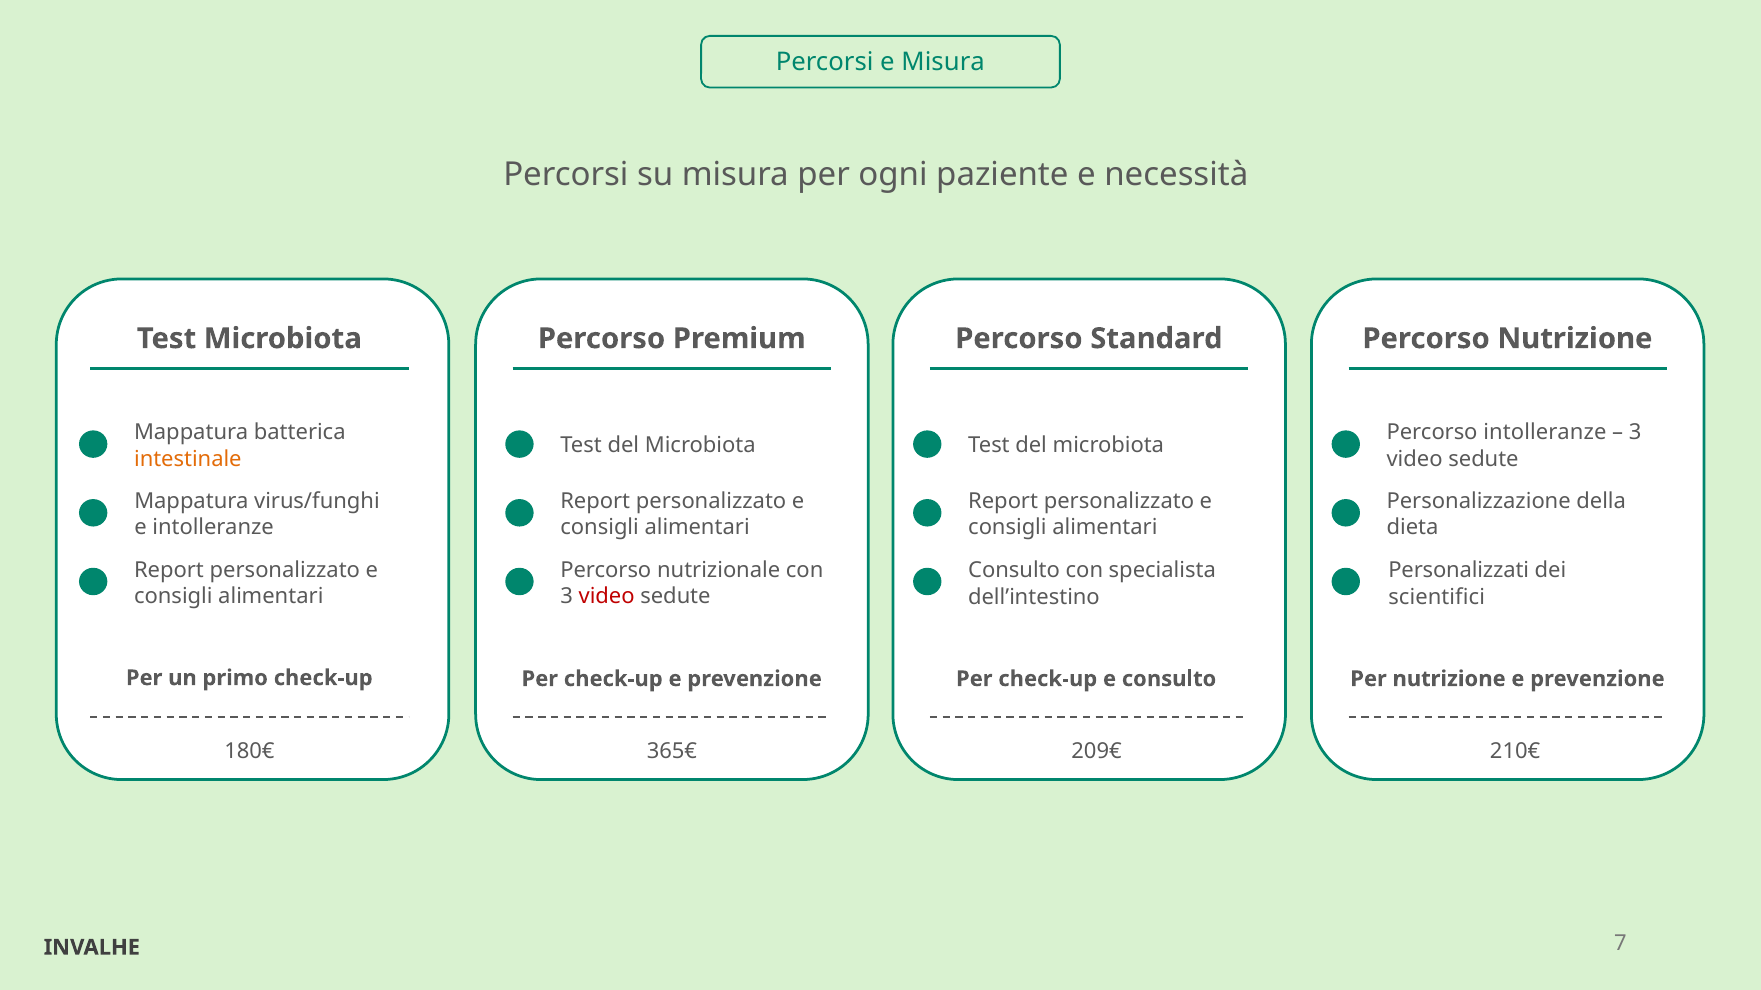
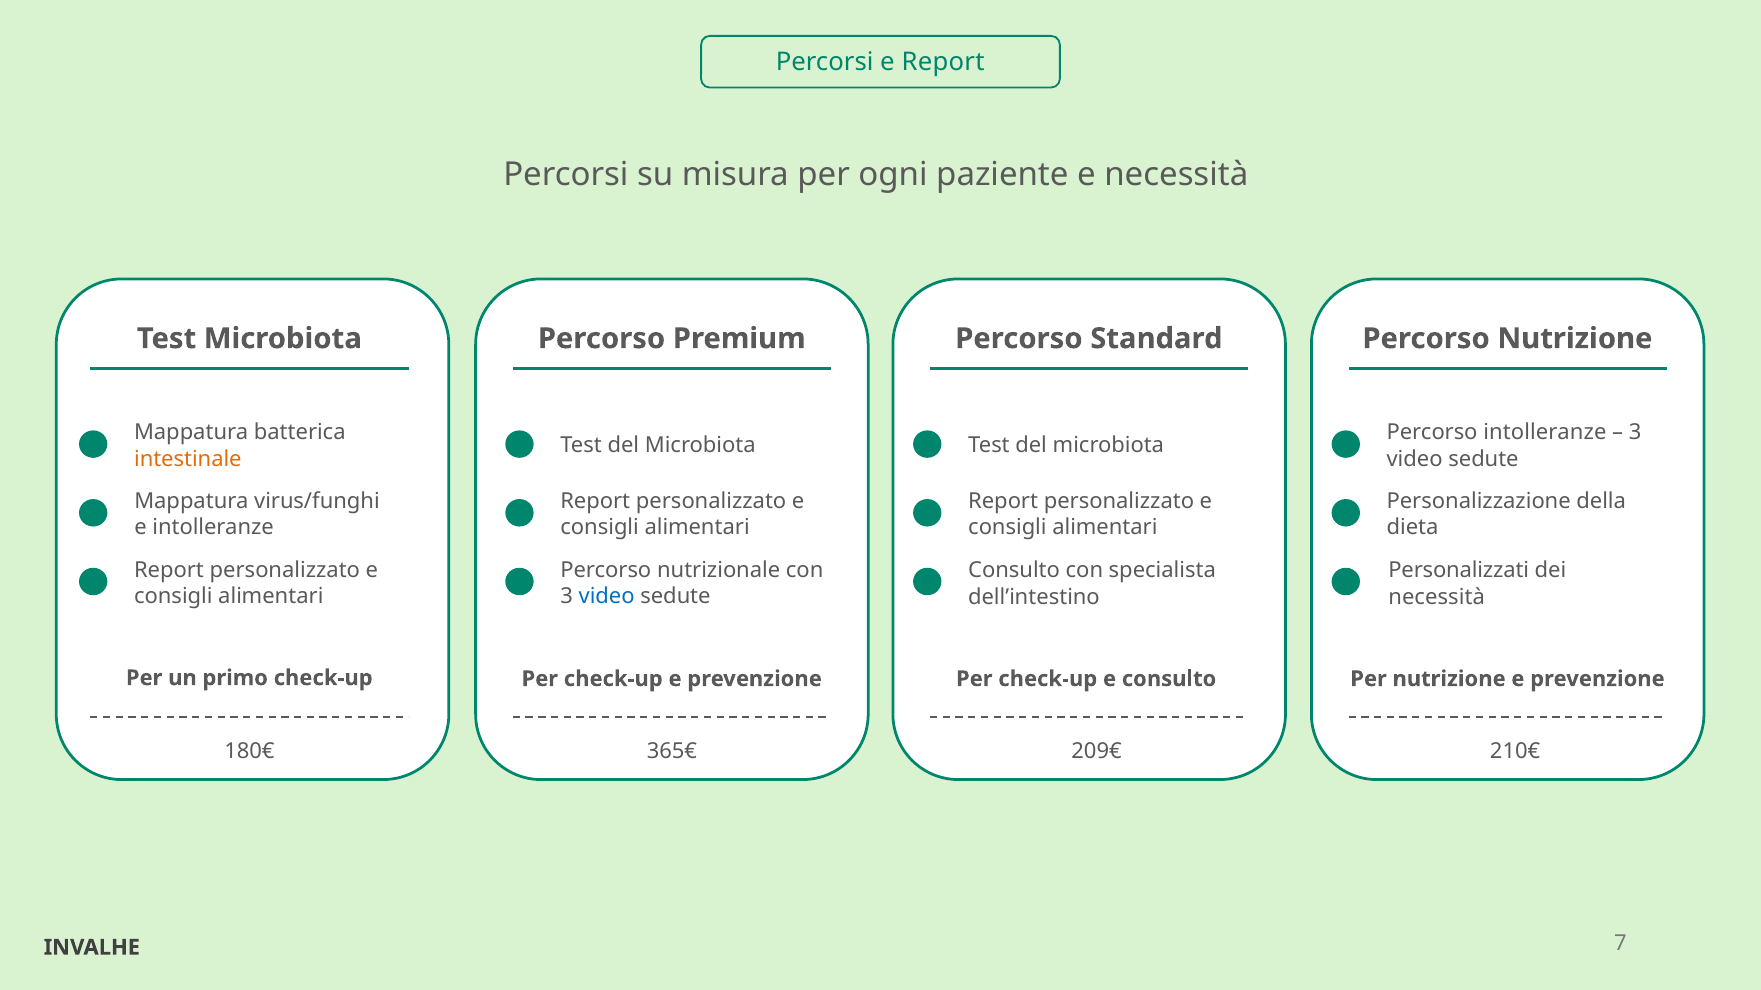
e Misura: Misura -> Report (943, 62)
video colour: red -> blue (607, 597)
scientifici: scientifici -> necessità (1437, 597)
